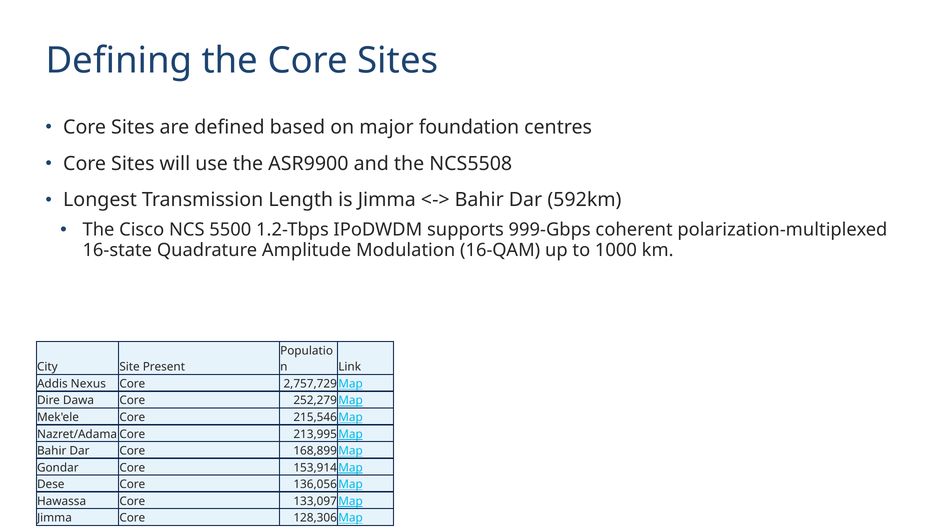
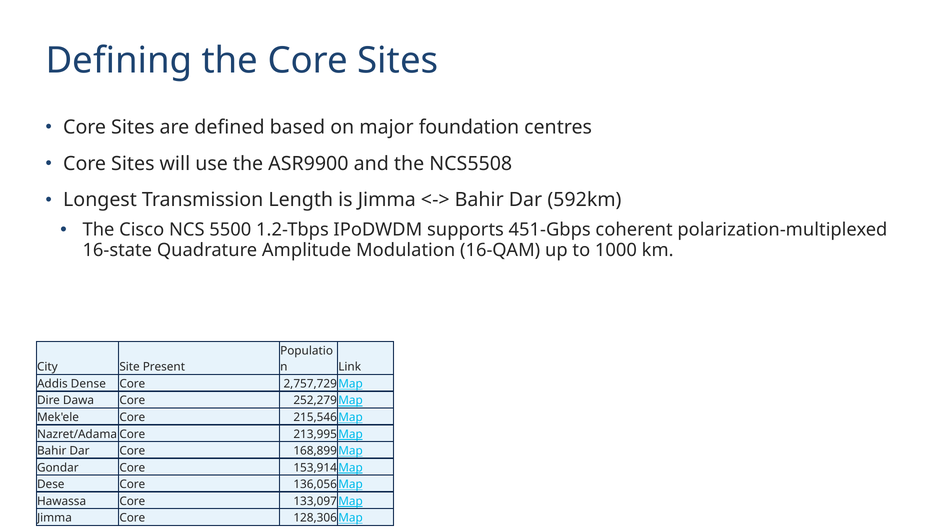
999-Gbps: 999-Gbps -> 451-Gbps (550, 229)
Nexus: Nexus -> Dense (88, 384)
